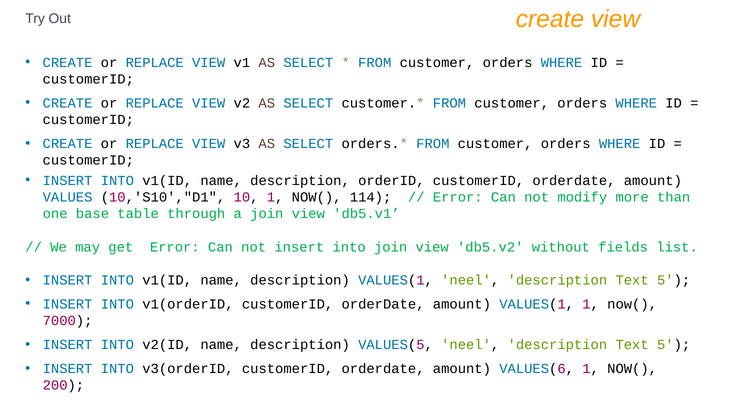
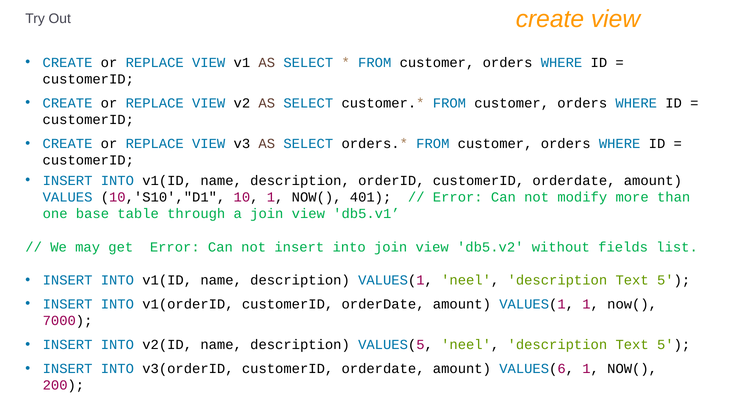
114: 114 -> 401 (371, 197)
